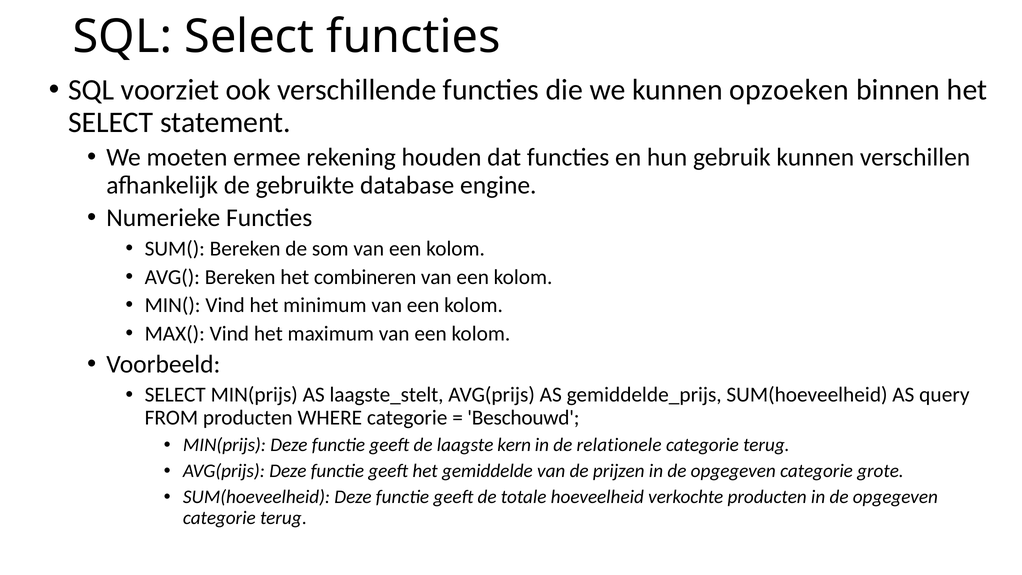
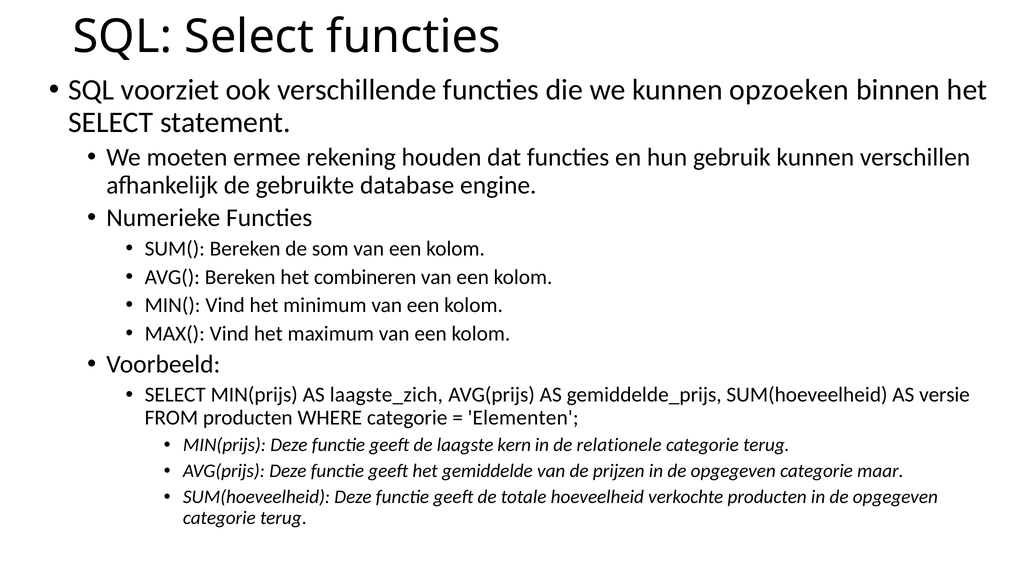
laagste_stelt: laagste_stelt -> laagste_zich (386, 395)
query: query -> versie (945, 395)
Beschouwd: Beschouwd -> Elementen (523, 418)
grote: grote -> maar (880, 471)
